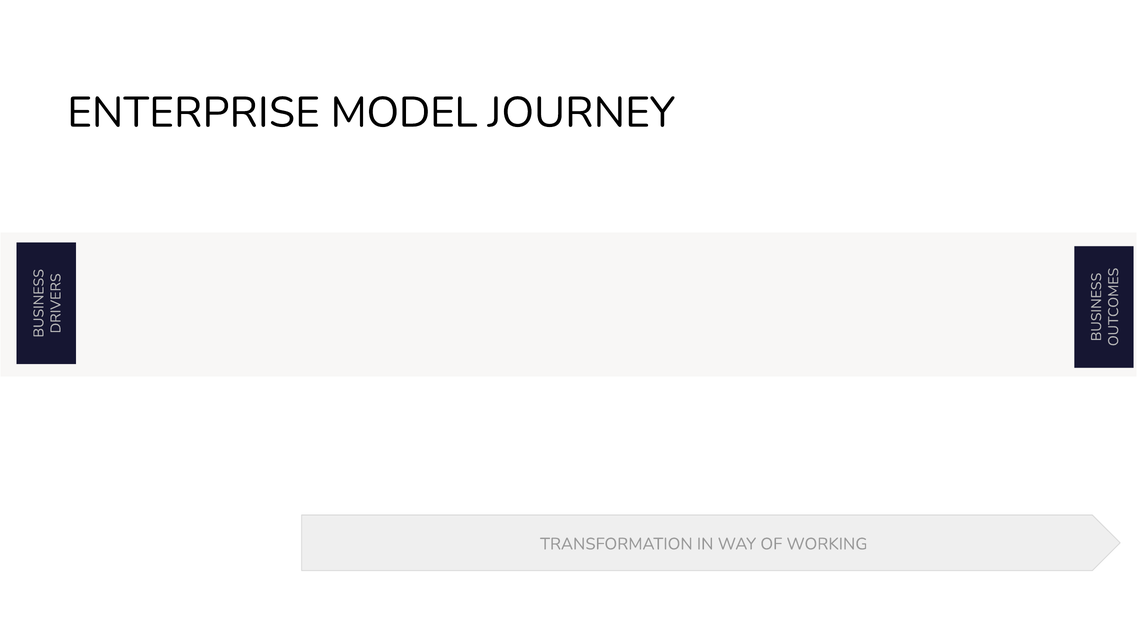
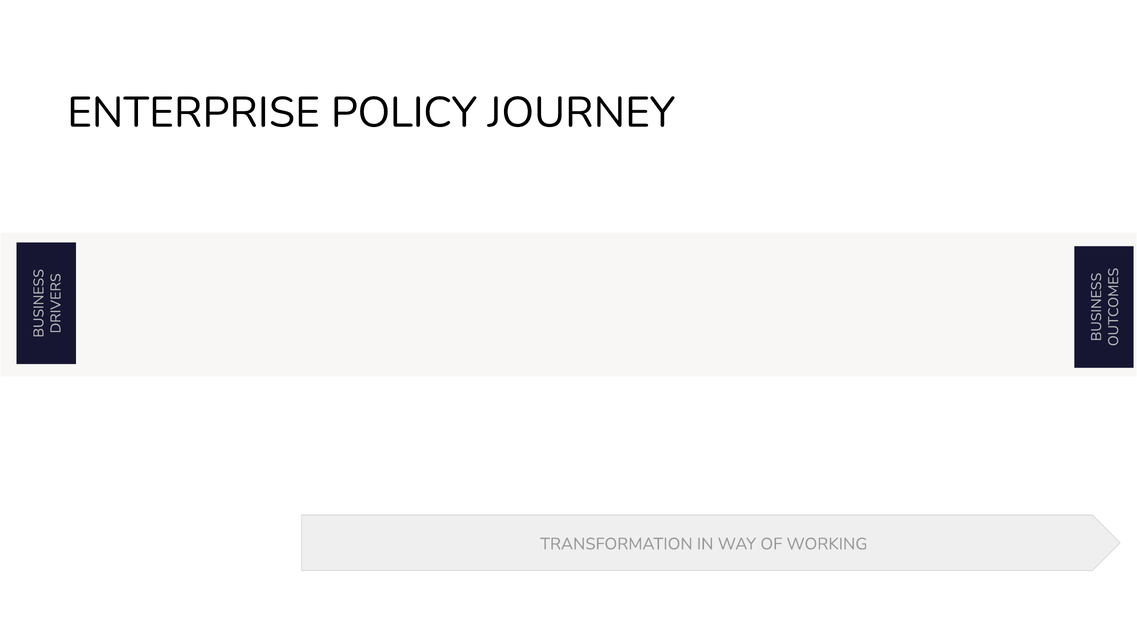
MODEL: MODEL -> POLICY (404, 112)
